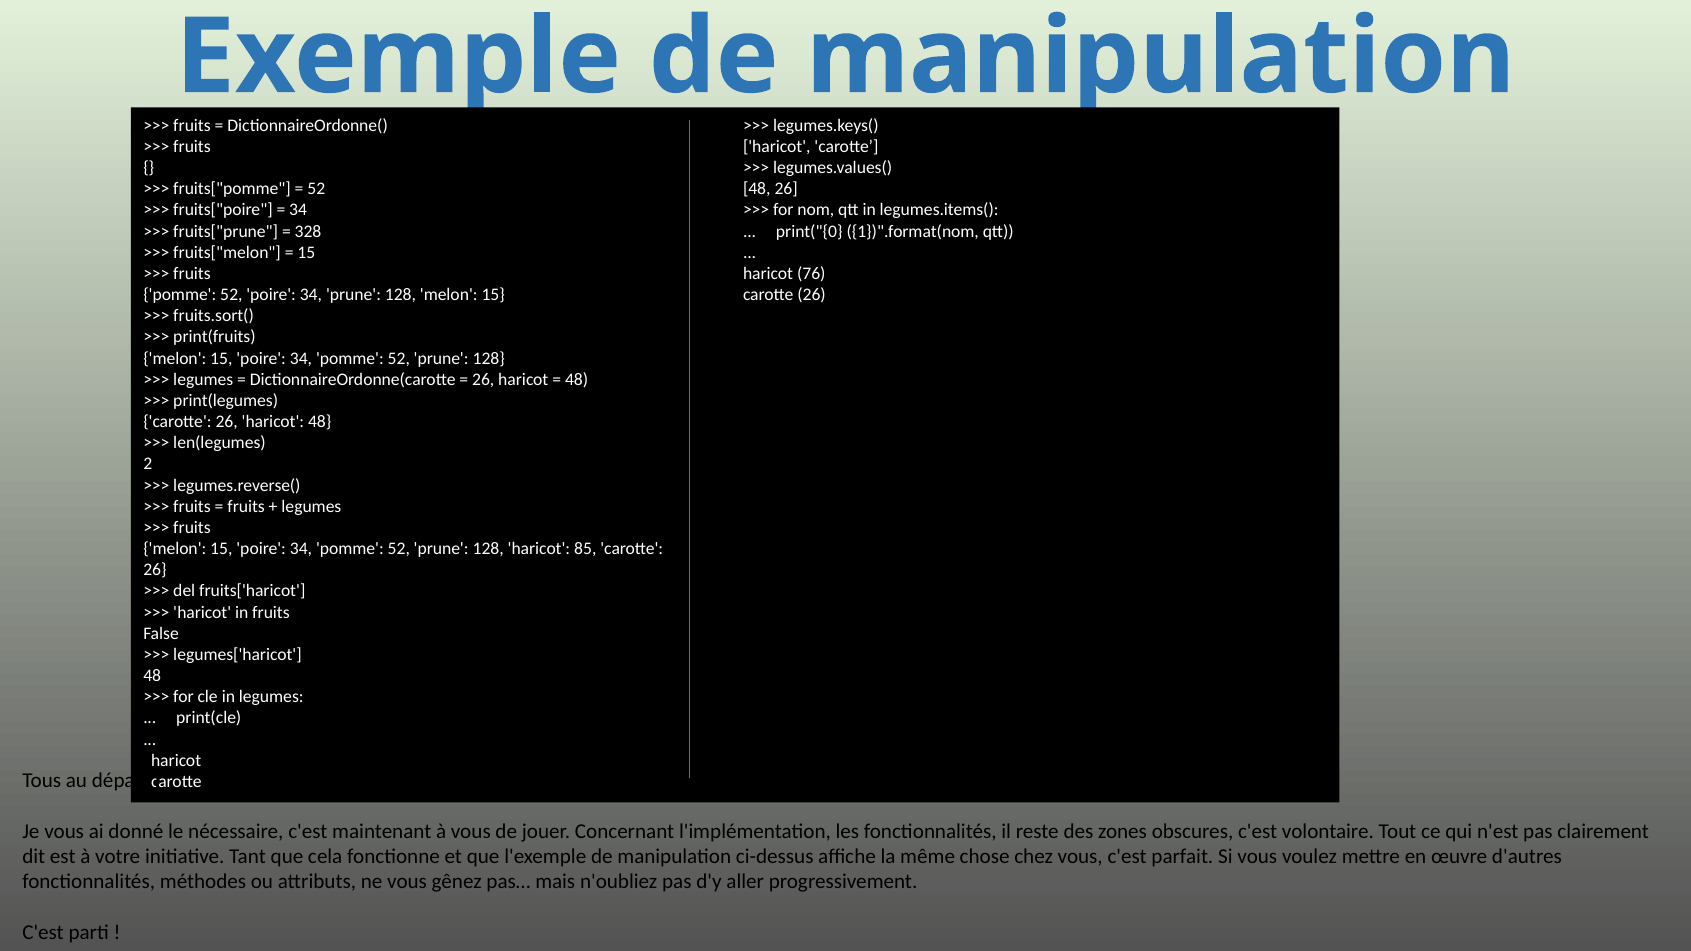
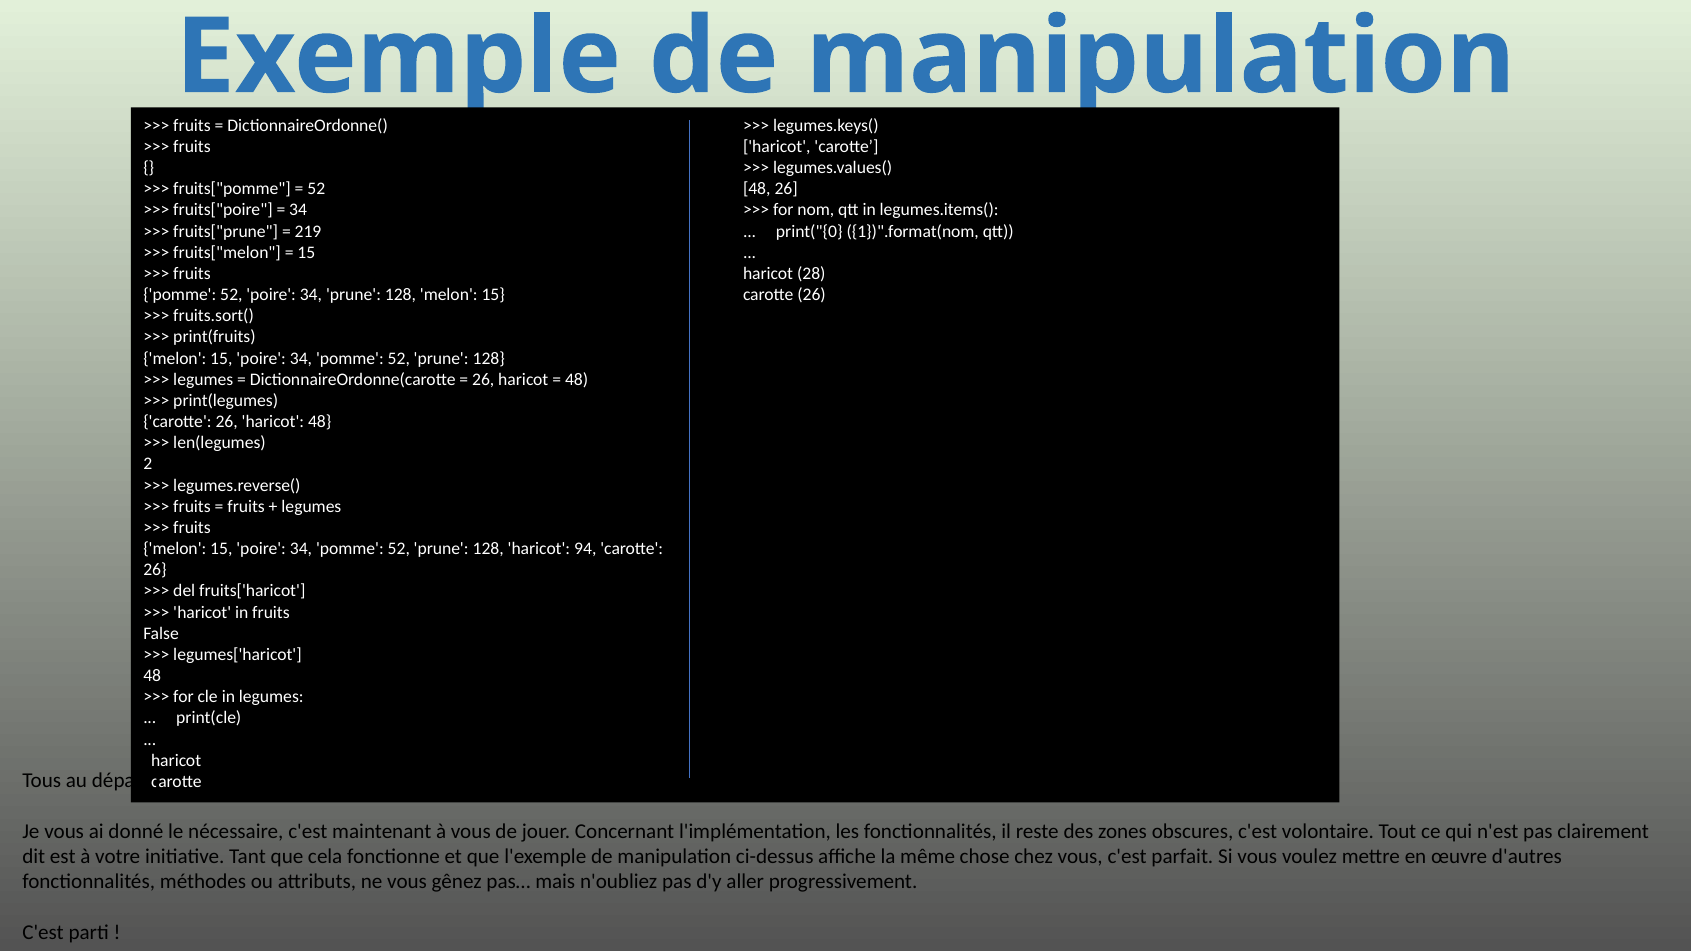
328: 328 -> 219 (308, 231)
76: 76 -> 28 (811, 274)
85: 85 -> 94 (585, 549)
